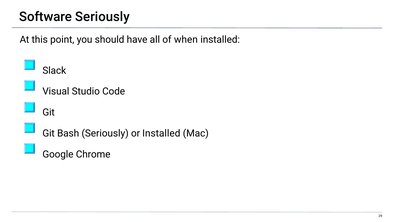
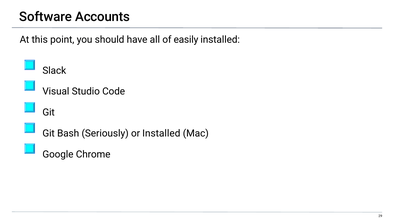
Software Seriously: Seriously -> Accounts (103, 17)
when: when -> easily (186, 40)
